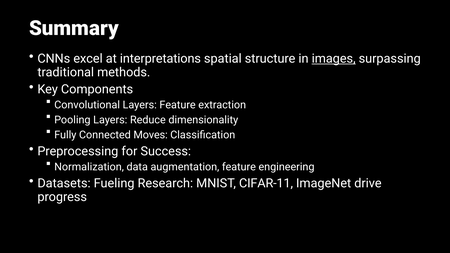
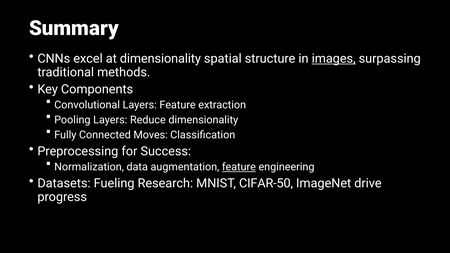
at interpretations: interpretations -> dimensionality (160, 59)
feature underline: none -> present (239, 167)
CIFAR-11: CIFAR-11 -> CIFAR-50 (266, 183)
